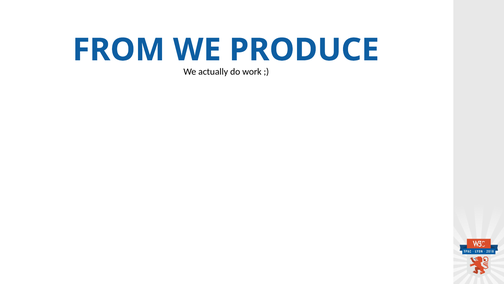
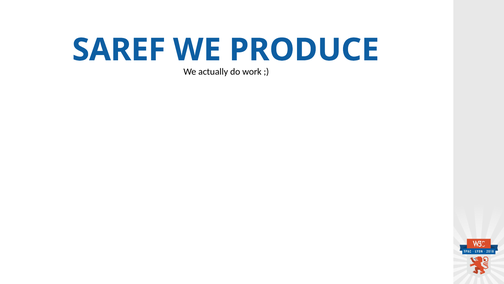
FROM: FROM -> SAREF (119, 50)
